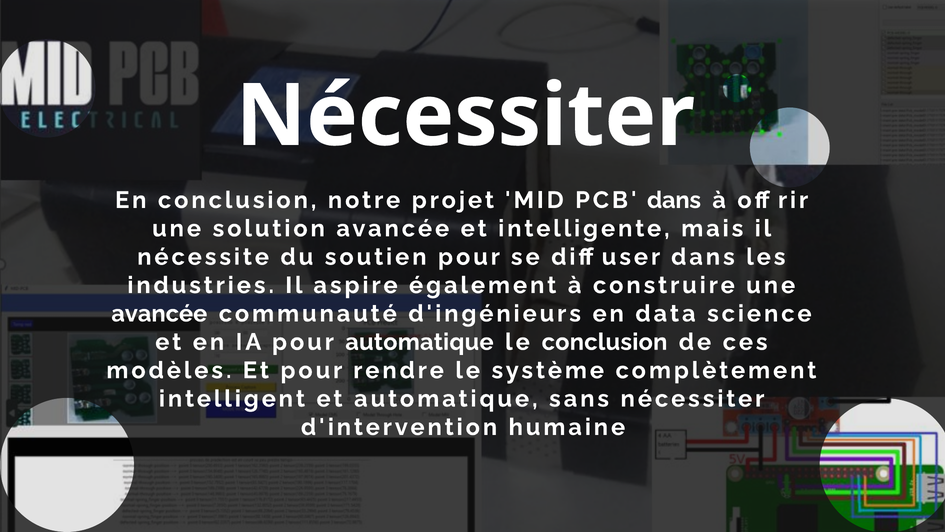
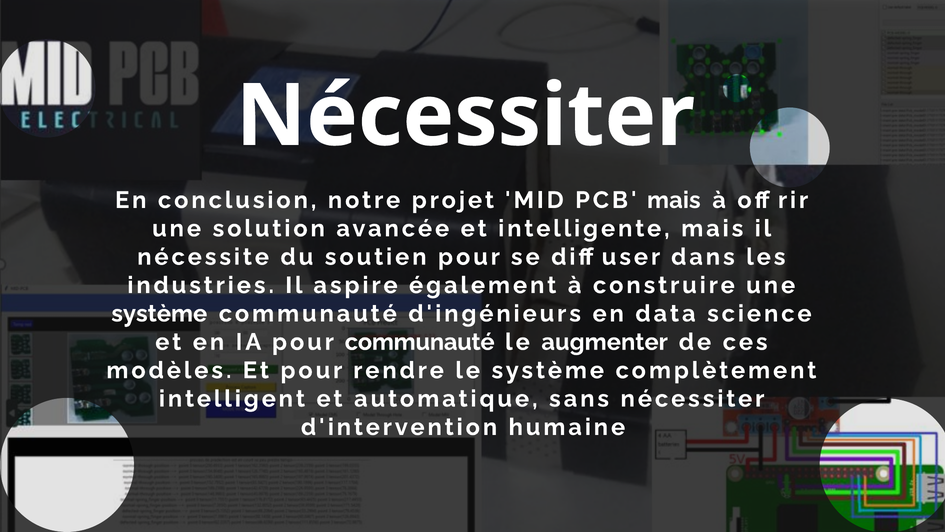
PCB dans: dans -> mais (674, 200)
avancée: avancée -> système (159, 313)
pour automatique: automatique -> communauté (420, 342)
le conclusion: conclusion -> augmenter (605, 342)
